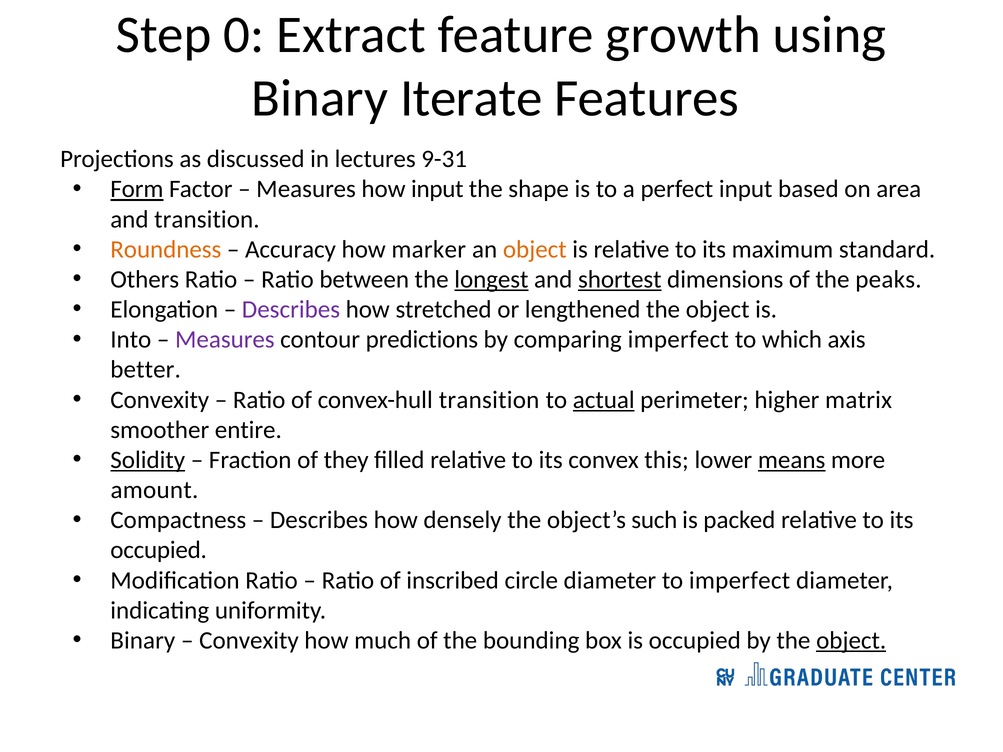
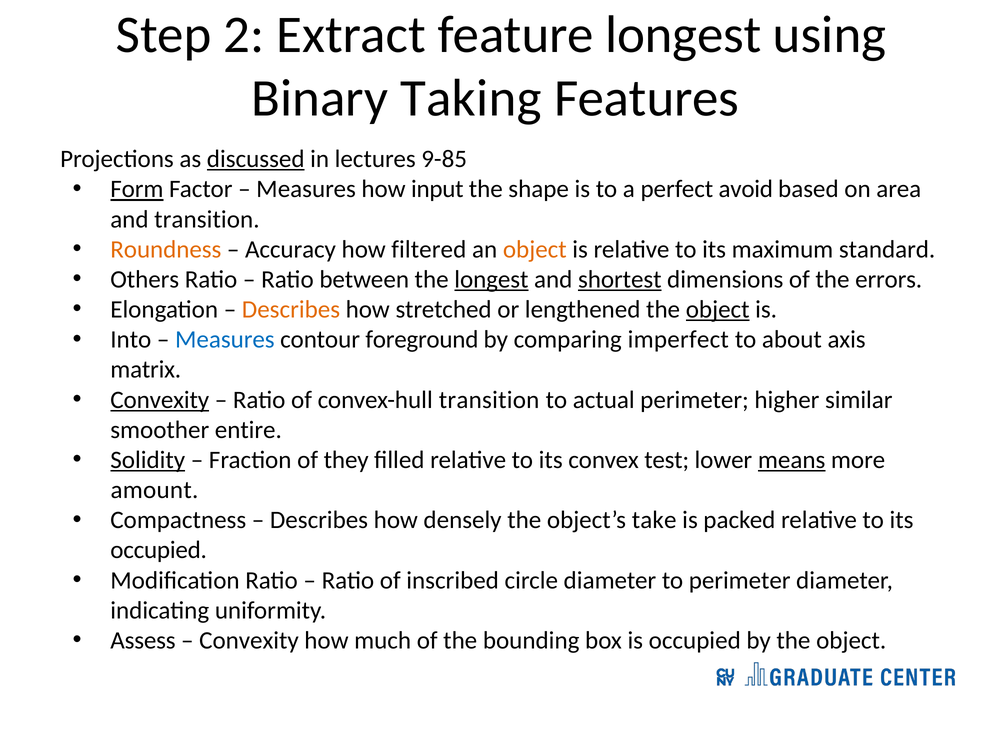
0: 0 -> 2 (244, 35)
feature growth: growth -> longest (683, 35)
Iterate: Iterate -> Taking (471, 98)
discussed underline: none -> present (256, 159)
9-31: 9-31 -> 9-85 (444, 159)
perfect input: input -> avoid (746, 189)
marker: marker -> filtered (429, 249)
peaks: peaks -> errors (889, 280)
Describes colour: purple -> orange (291, 310)
object underline: none -> present (718, 310)
Measures colour: purple -> blue (225, 340)
predictions: predictions -> foreground (422, 340)
which: which -> about (792, 340)
better: better -> matrix (146, 370)
Convexity underline: none -> present (160, 400)
actual underline: present -> none (604, 400)
matrix: matrix -> similar (859, 400)
this: this -> test (667, 460)
such: such -> take (654, 520)
to imperfect: imperfect -> perimeter (740, 580)
Binary: Binary -> Assess (143, 641)
object underline: present -> none (851, 641)
